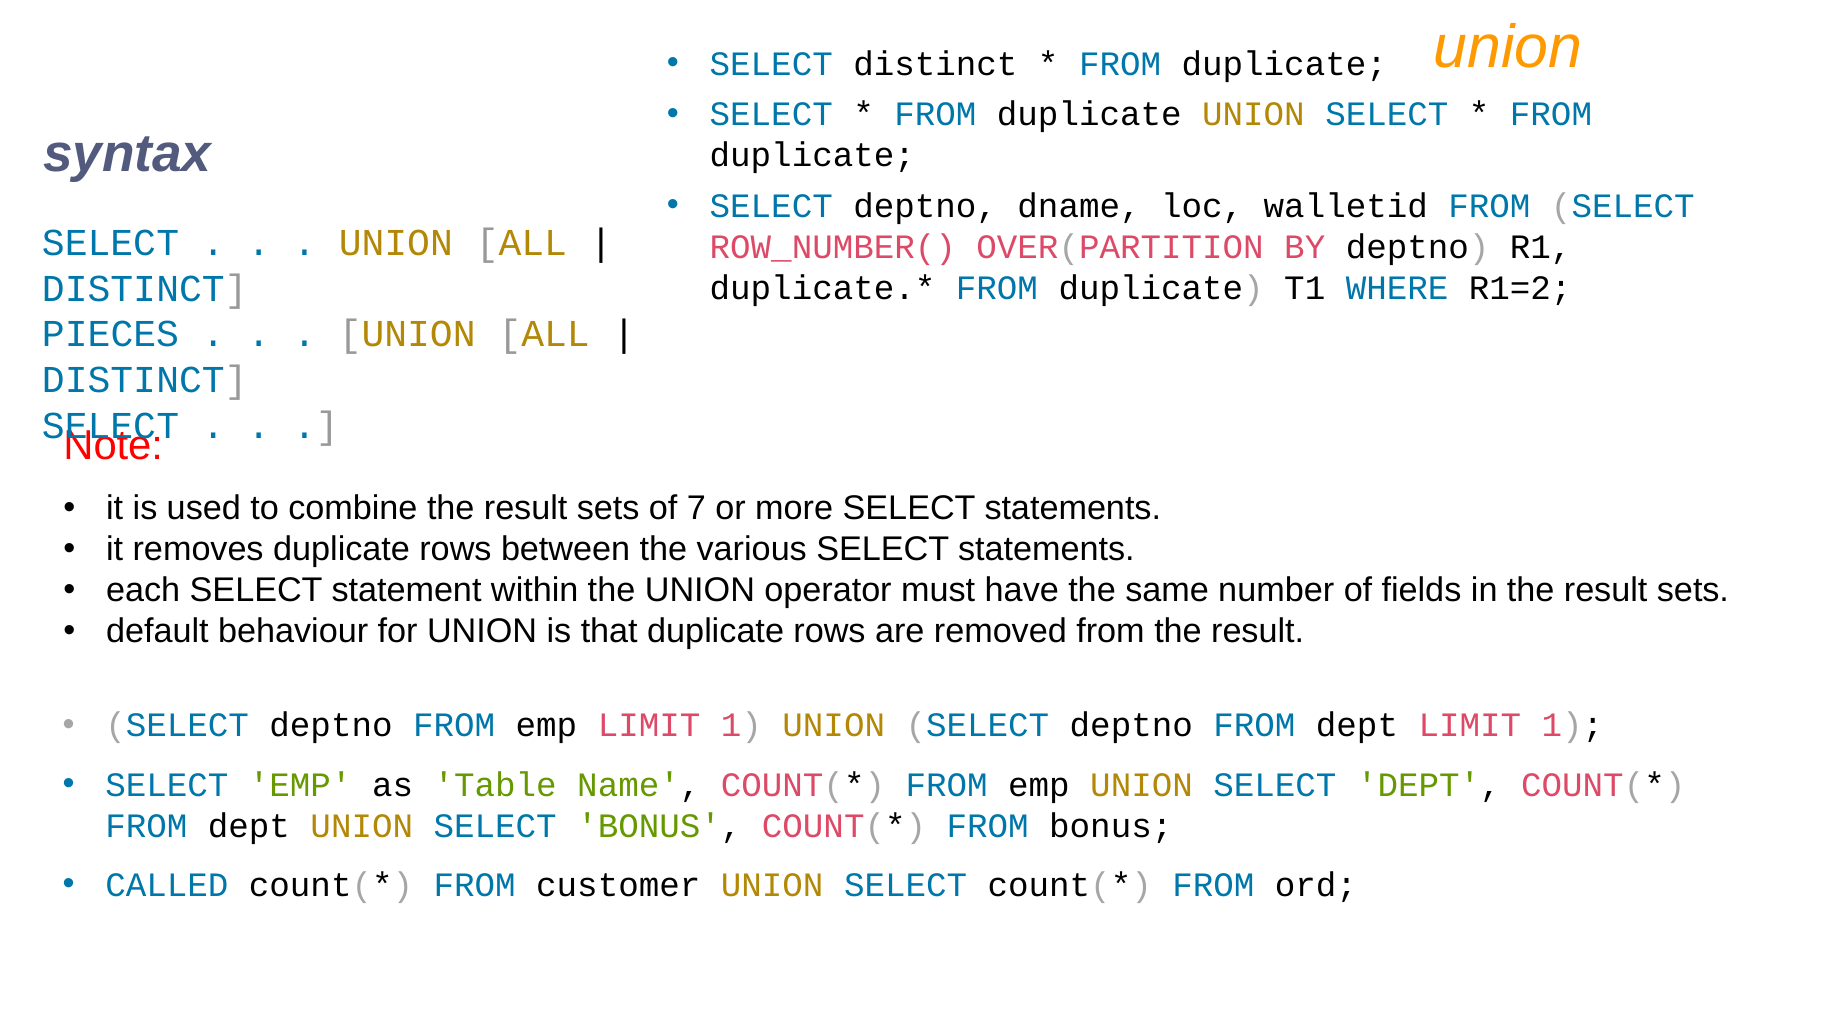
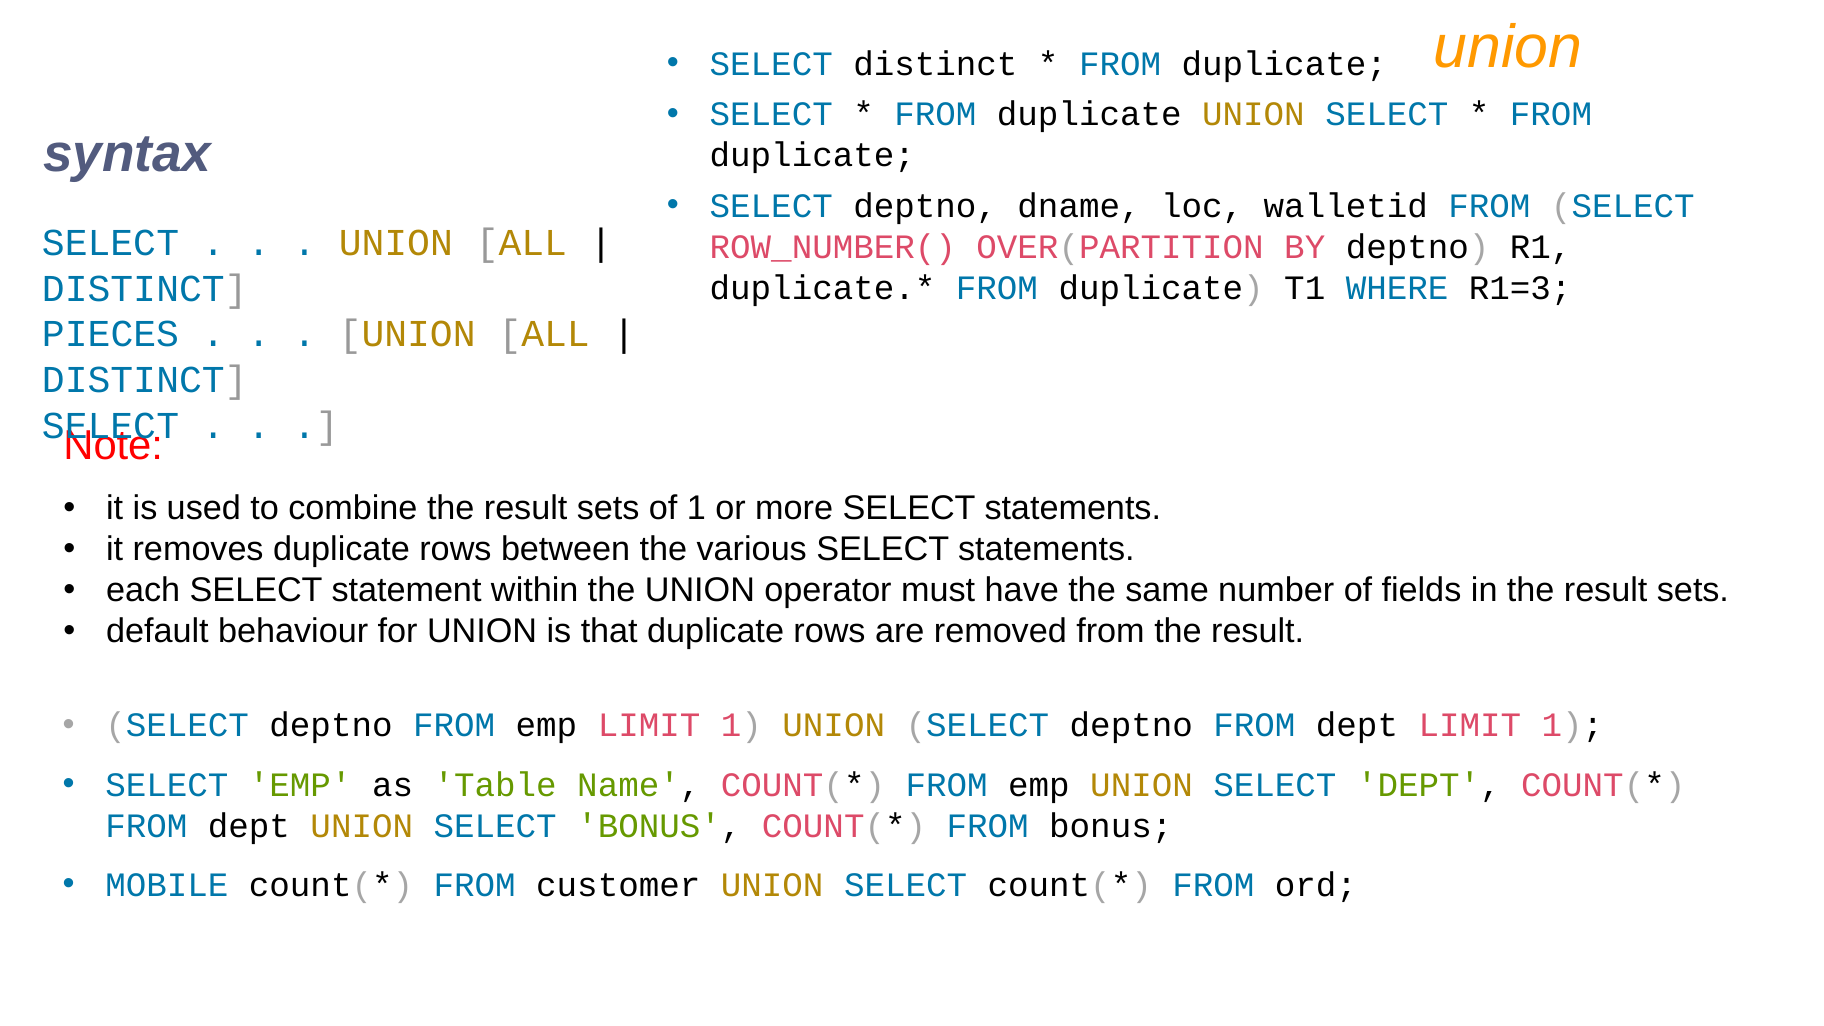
R1=2: R1=2 -> R1=3 (1520, 288)
of 7: 7 -> 1 (696, 509)
CALLED: CALLED -> MOBILE (167, 885)
